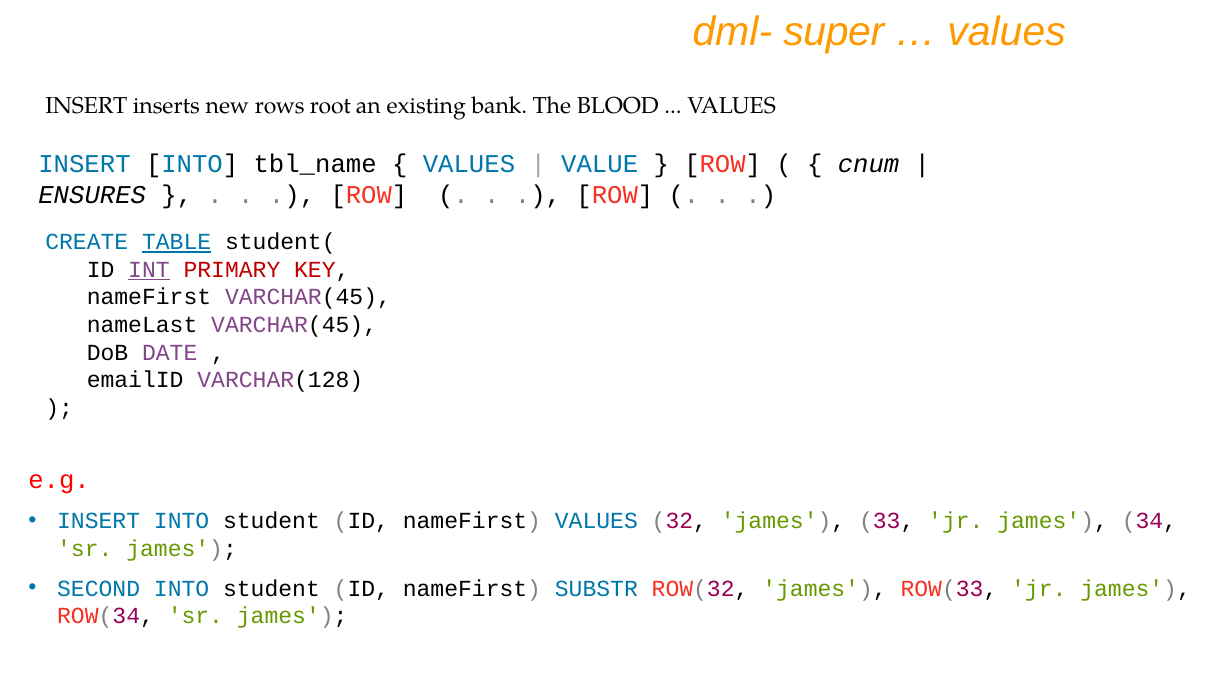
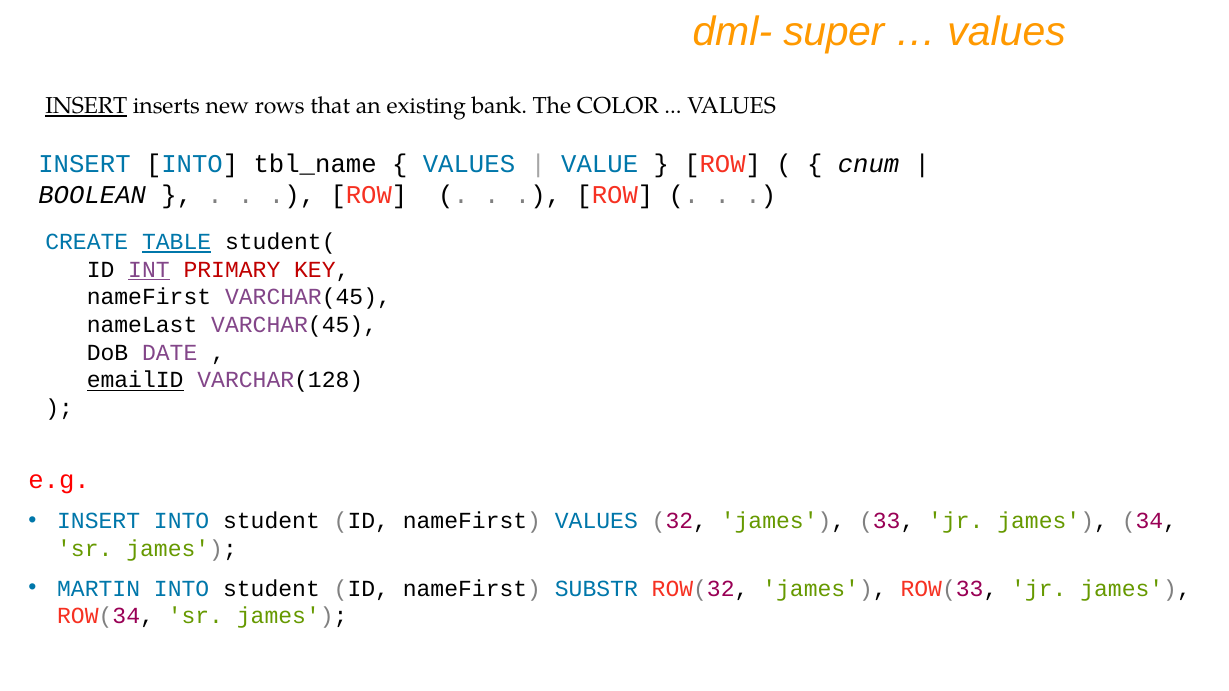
INSERT underline: none -> present (86, 106)
root: root -> that (330, 106)
BLOOD: BLOOD -> COLOR (618, 106)
ENSURES: ENSURES -> BOOLEAN (92, 195)
emailID underline: none -> present (135, 380)
SECOND: SECOND -> MARTIN (99, 589)
